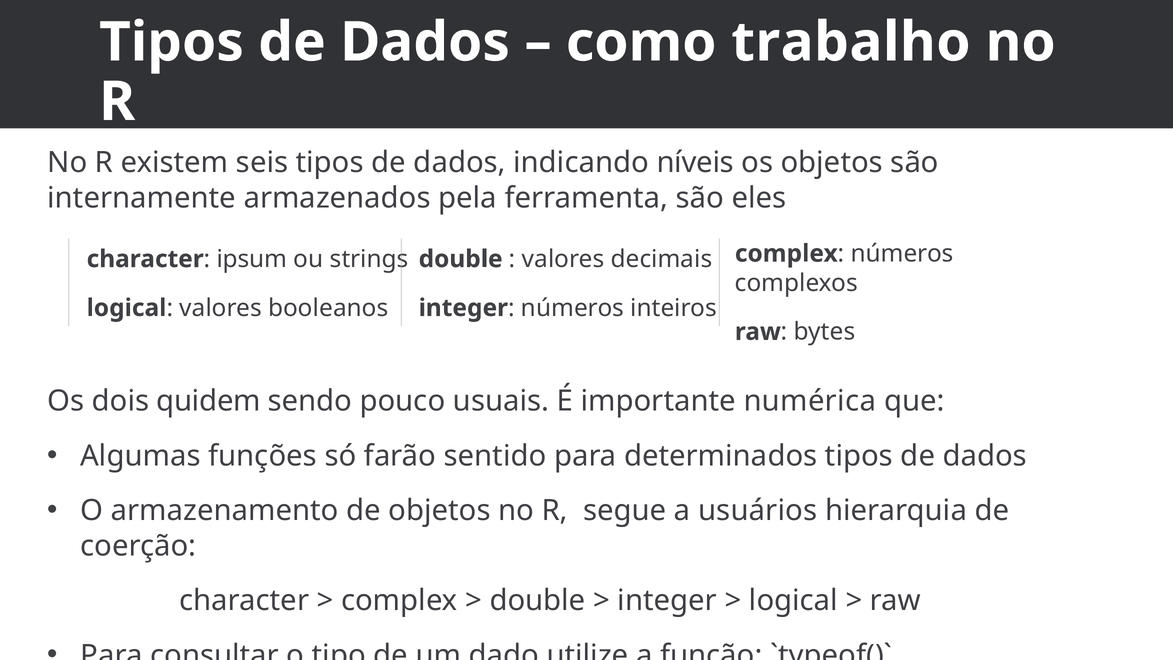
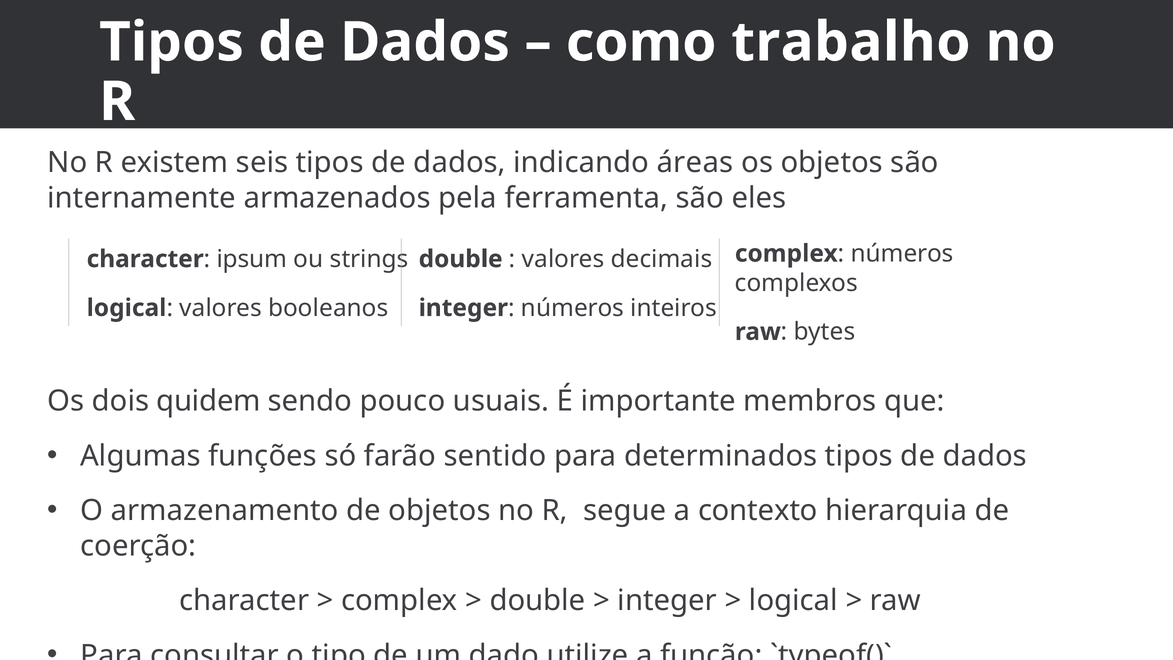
níveis: níveis -> áreas (695, 163)
numérica: numérica -> membros (810, 401)
usuários: usuários -> contexto (758, 511)
